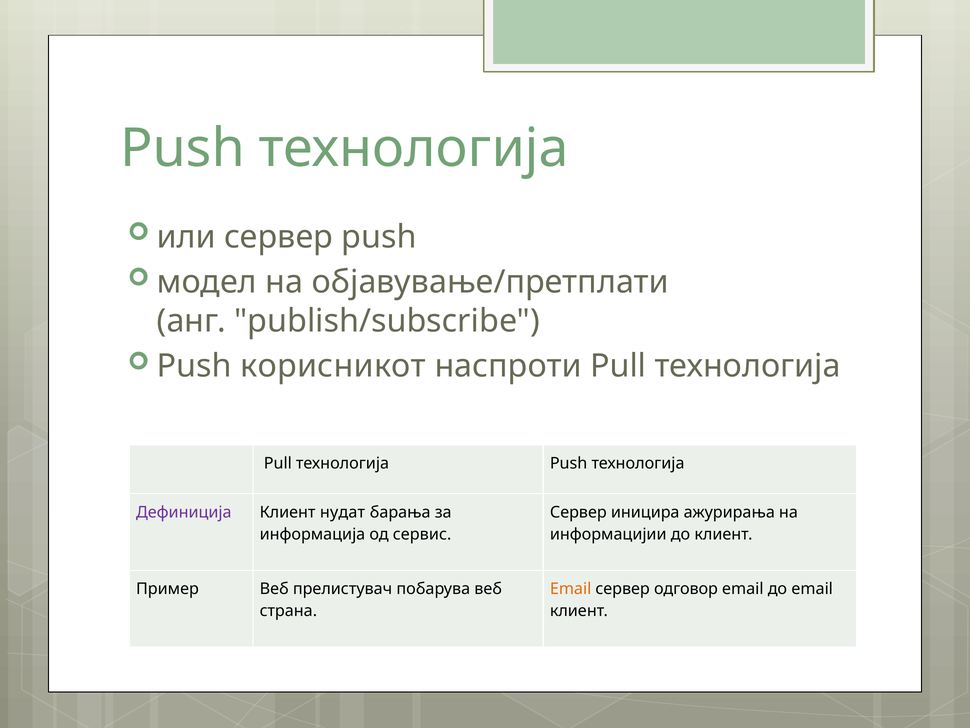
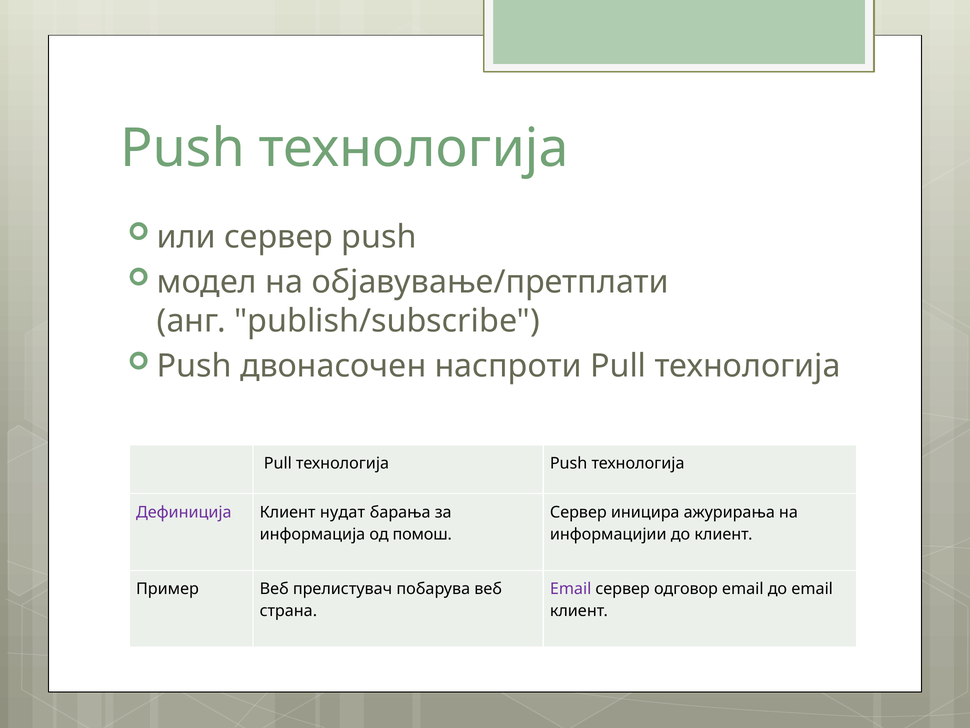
корисникот: корисникот -> двонасочeн (333, 366)
сервис: сервис -> помош (422, 534)
Email colour: orange -> purple (571, 589)
